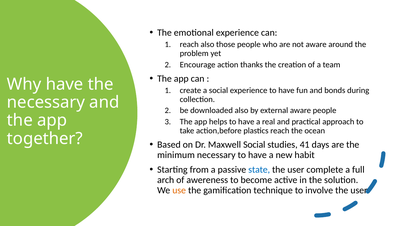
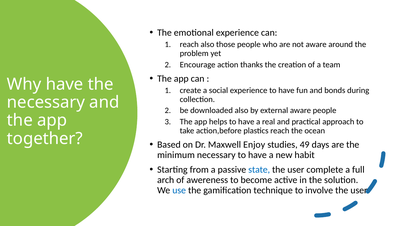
Maxwell Social: Social -> Enjoy (254, 145)
41: 41 -> 49 (305, 145)
use colour: orange -> blue (179, 190)
